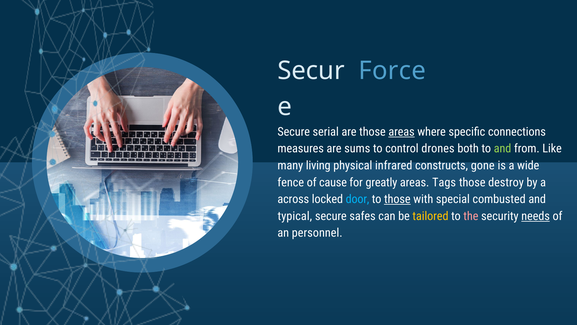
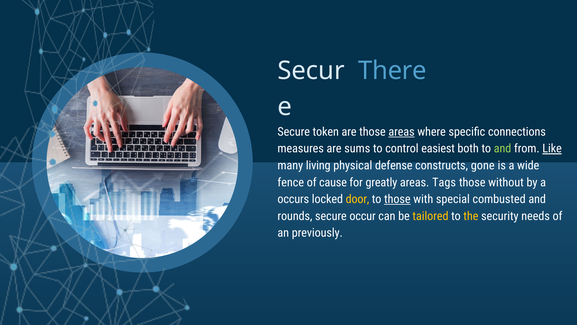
Force: Force -> There (392, 70)
serial: serial -> token (326, 132)
drones: drones -> easiest (438, 148)
Like underline: none -> present (552, 148)
infrared: infrared -> defense (394, 165)
destroy: destroy -> without (506, 182)
across: across -> occurs (293, 199)
door colour: light blue -> yellow (358, 199)
typical: typical -> rounds (295, 216)
safes: safes -> occur (363, 216)
the colour: pink -> yellow (471, 216)
needs underline: present -> none (536, 216)
personnel: personnel -> previously (317, 233)
